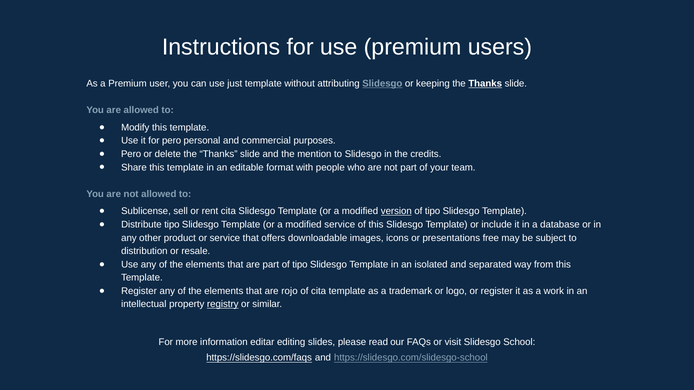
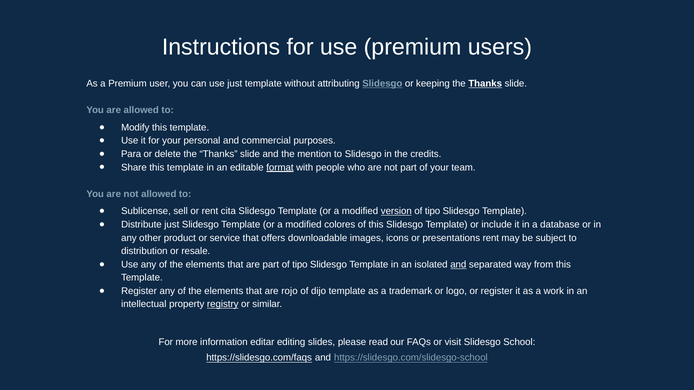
for pero: pero -> your (172, 141)
Pero: Pero -> Para (131, 154)
format underline: none -> present (280, 168)
Distribute tipo: tipo -> just (172, 225)
modified service: service -> colores (340, 225)
presentations free: free -> rent (491, 238)
and underline: none -> present (458, 265)
of cita: cita -> dijo (319, 291)
